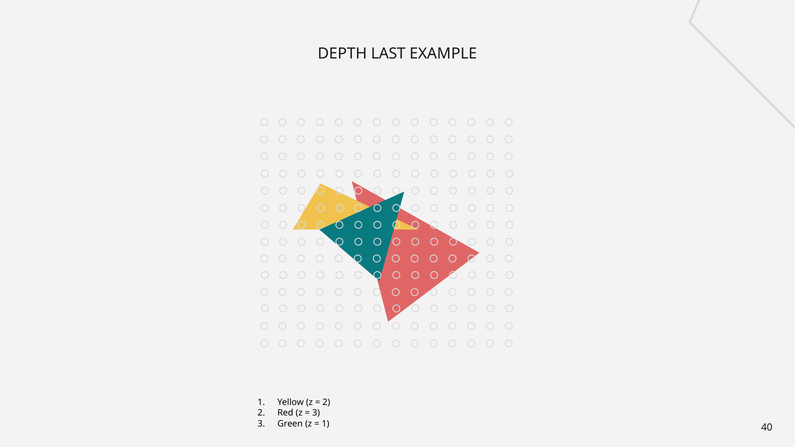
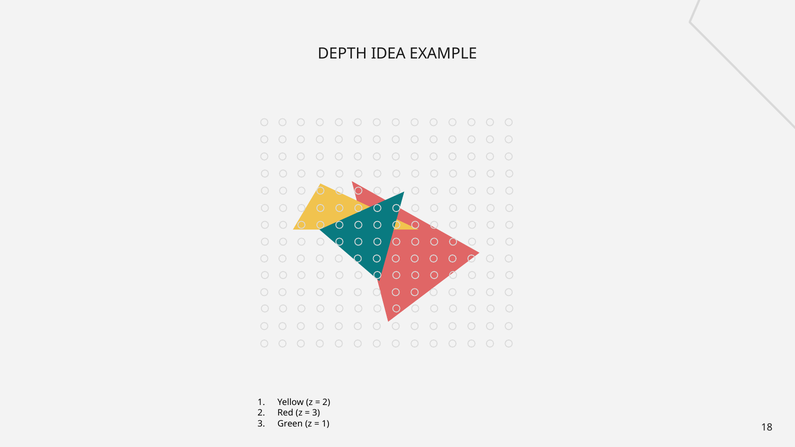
LAST: LAST -> IDEA (388, 54)
40: 40 -> 18 (767, 427)
